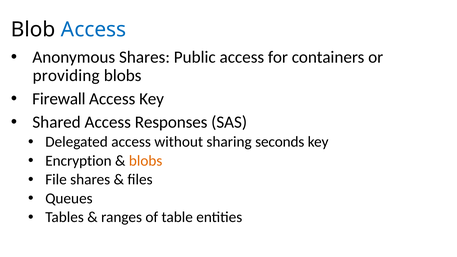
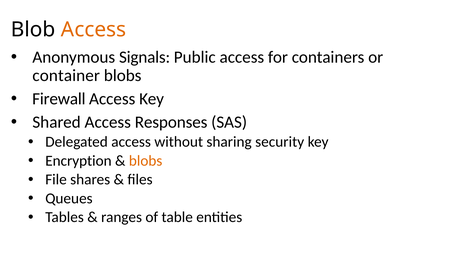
Access colour: blue -> orange (94, 30)
Anonymous Shares: Shares -> Signals (145, 57)
providing: providing -> container (66, 76)
seconds: seconds -> security (280, 142)
